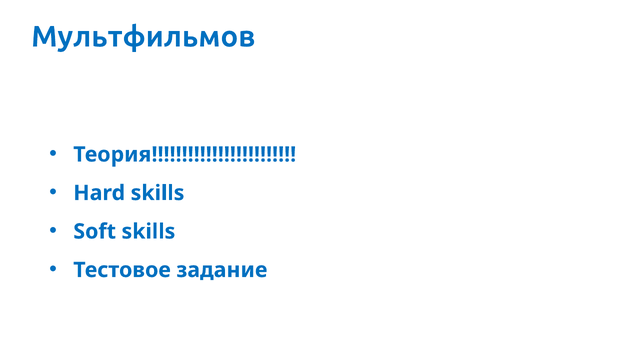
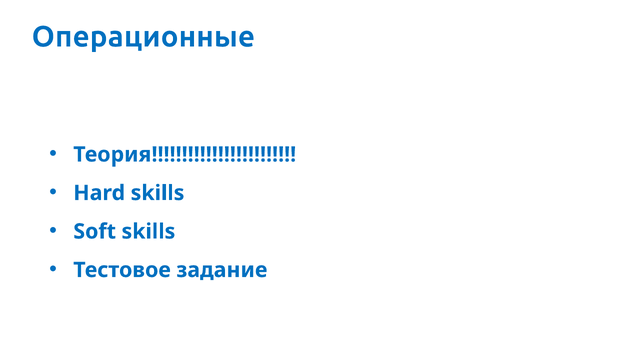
Мультфильмов: Мультфильмов -> Операционные (143, 37)
